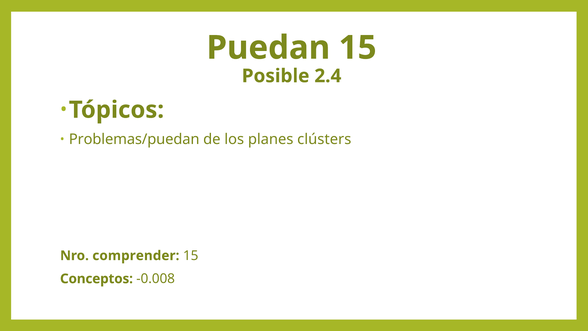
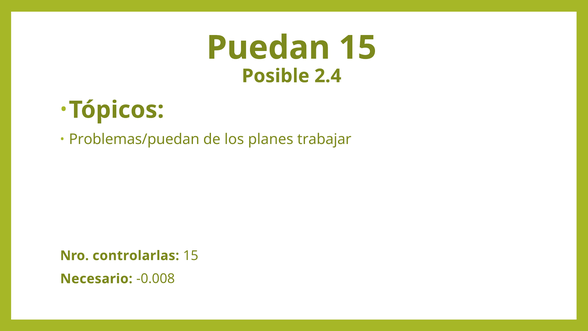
clústers: clústers -> trabajar (324, 139)
comprender: comprender -> controlarlas (136, 255)
Conceptos: Conceptos -> Necesario (96, 279)
